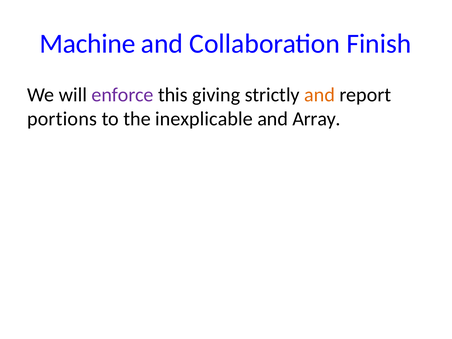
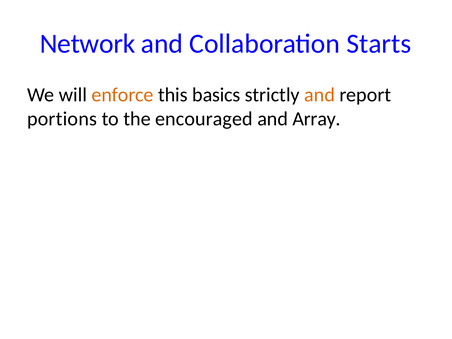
Machine: Machine -> Network (87, 44)
Finish: Finish -> Starts (379, 44)
enforce colour: purple -> orange (123, 95)
giving: giving -> basics (216, 95)
inexplicable: inexplicable -> encouraged (204, 119)
